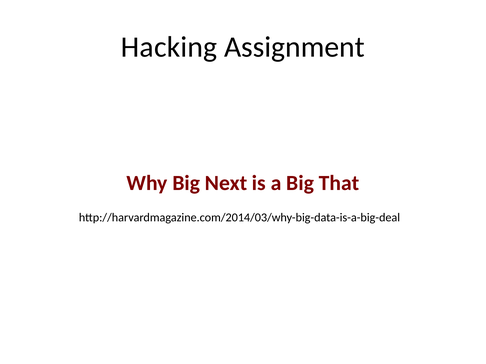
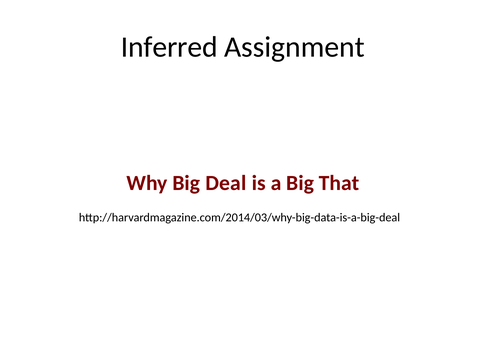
Hacking: Hacking -> Inferred (169, 47)
Next: Next -> Deal (226, 183)
